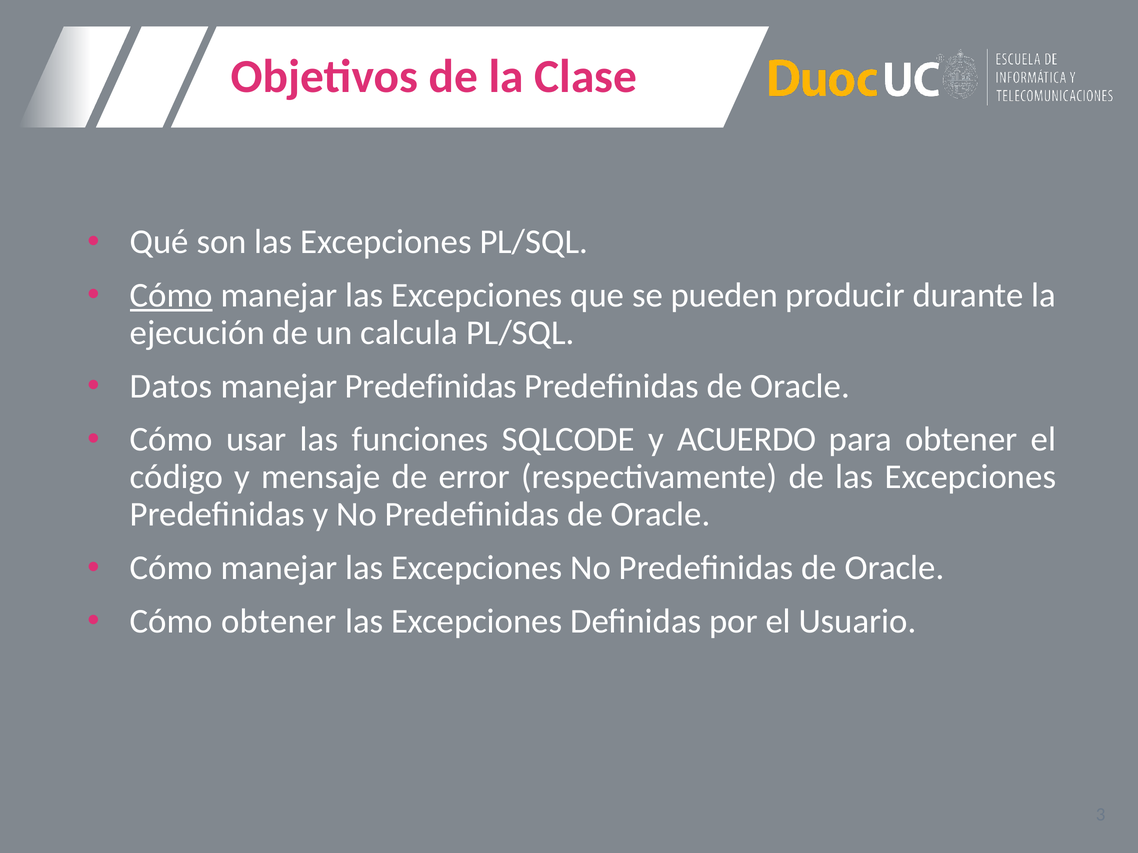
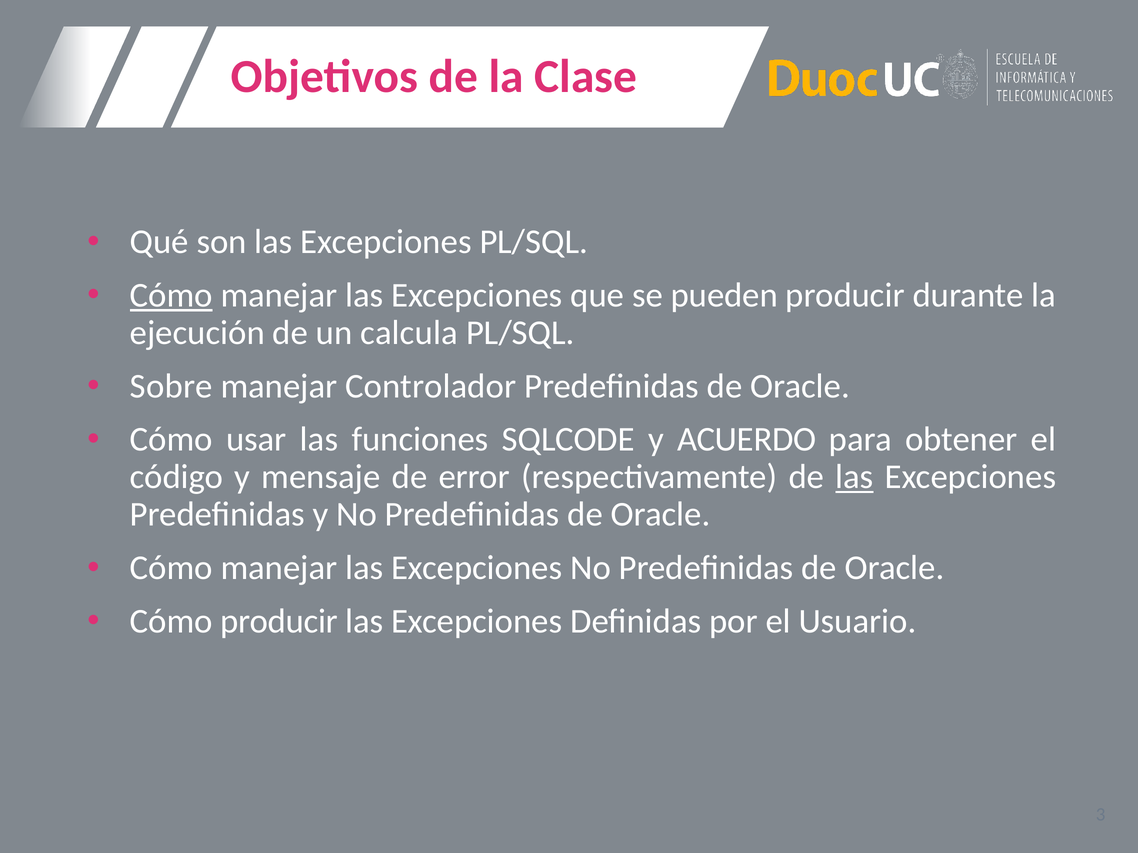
Datos: Datos -> Sobre (171, 386)
manejar Predefinidas: Predefinidas -> Controlador (431, 386)
las underline: none -> present (854, 477)
Cómo obtener: obtener -> producir (279, 622)
